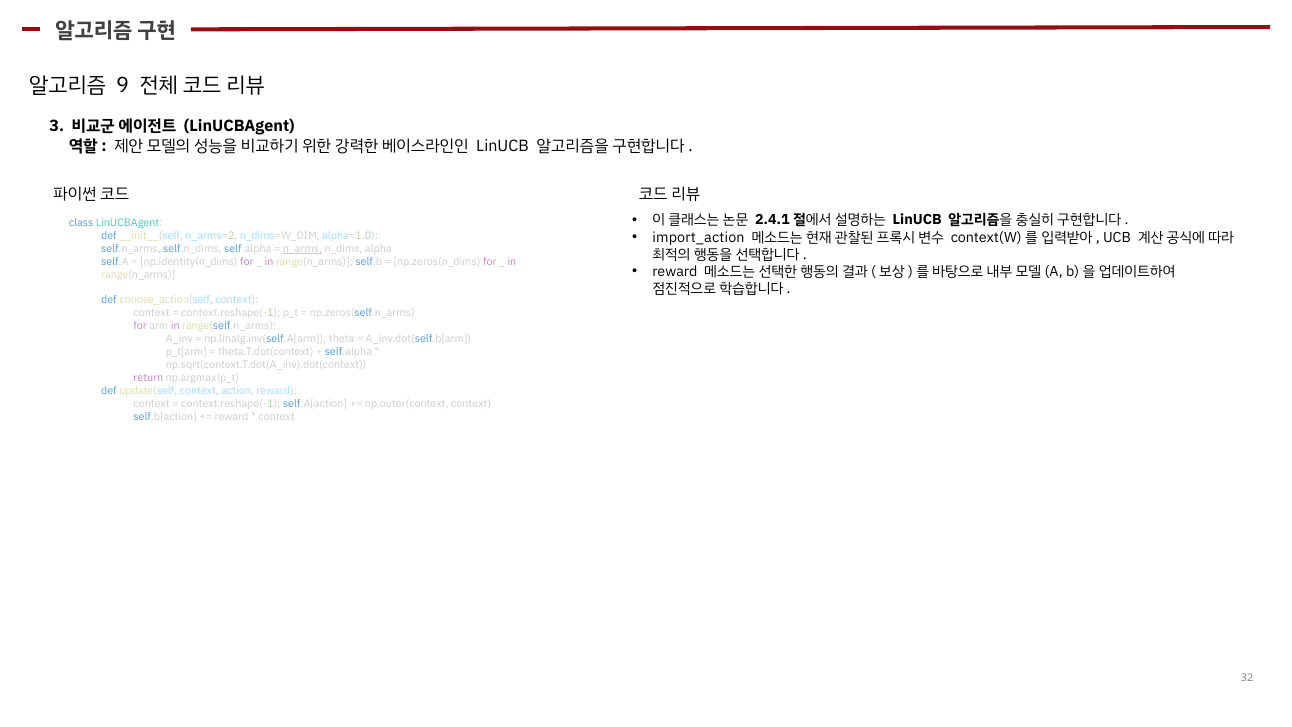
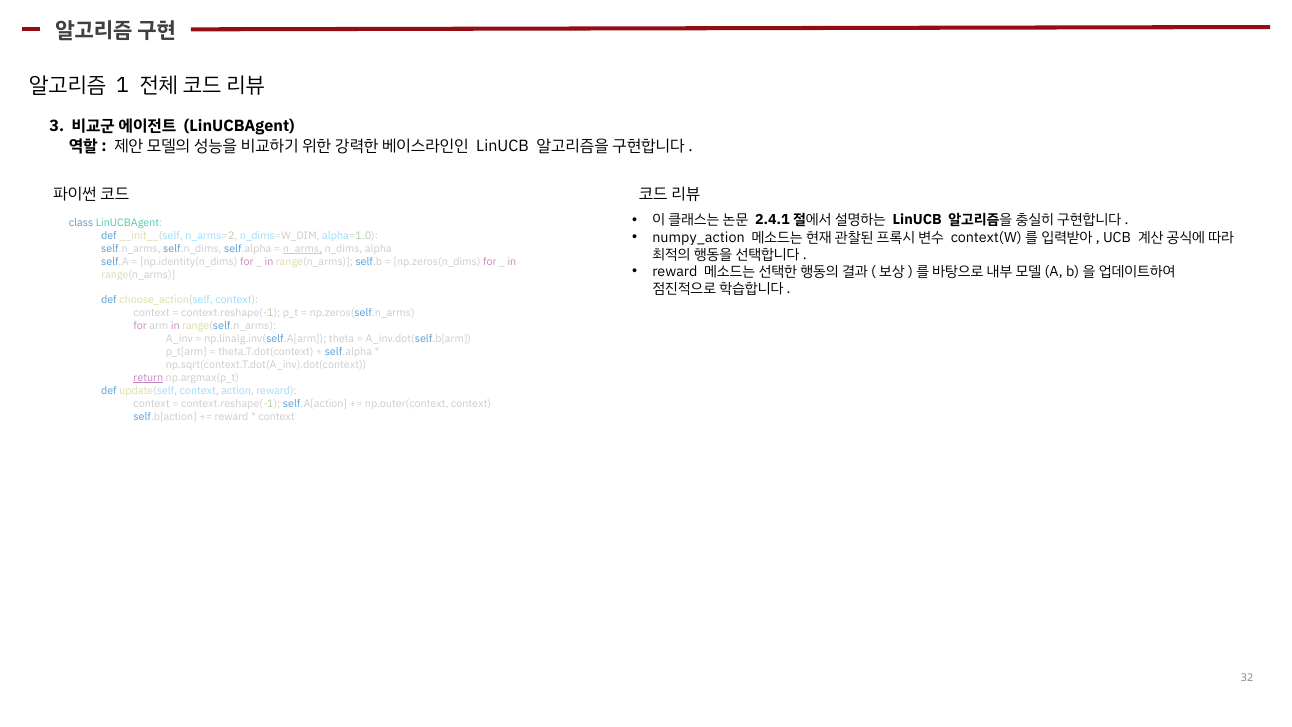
9: 9 -> 1 (123, 85)
import_action: import_action -> numpy_action (699, 237)
return underline: none -> present (148, 378)
